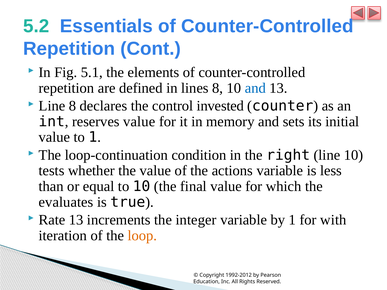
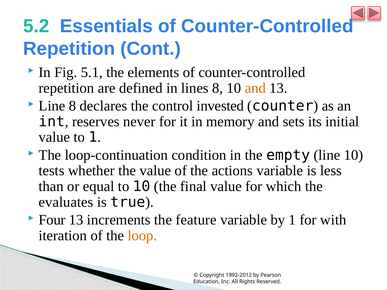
and colour: blue -> orange (255, 88)
reserves value: value -> never (139, 122)
right: right -> empty (288, 155)
Rate: Rate -> Four (52, 220)
integer: integer -> feature (196, 220)
